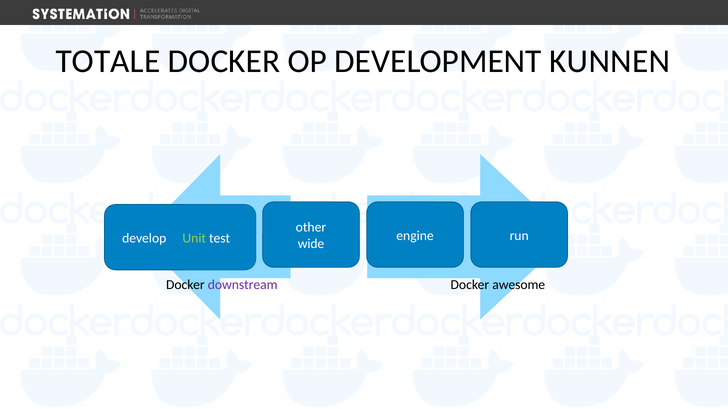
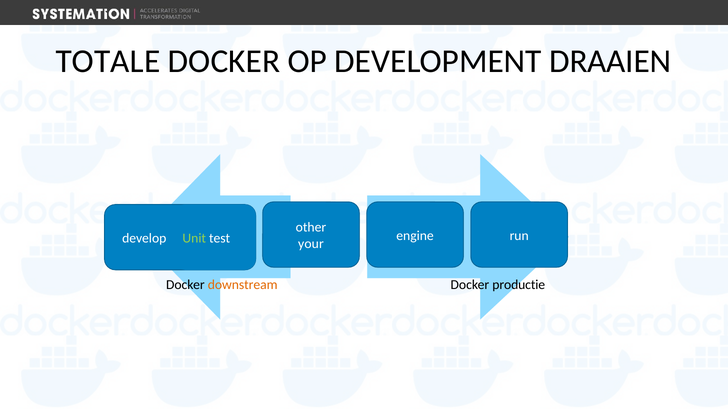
KUNNEN: KUNNEN -> DRAAIEN (610, 61)
wide: wide -> your (311, 244)
downstream colour: purple -> orange (243, 285)
awesome: awesome -> productie (519, 285)
